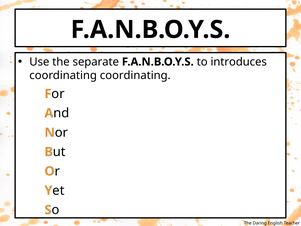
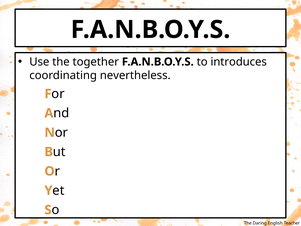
separate: separate -> together (96, 62)
coordinating coordinating: coordinating -> nevertheless (135, 75)
